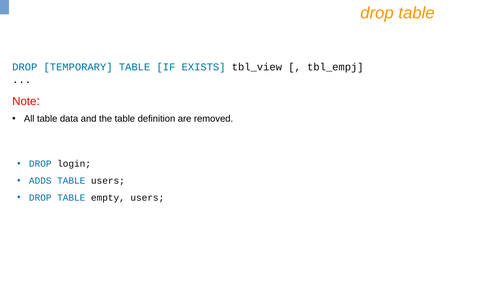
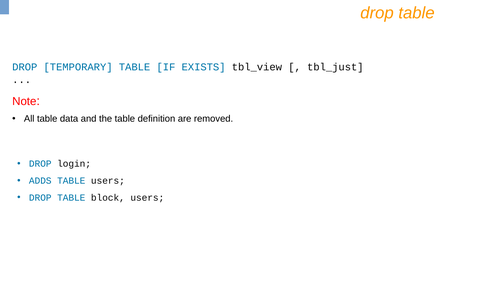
tbl_empj: tbl_empj -> tbl_just (335, 67)
empty: empty -> block (108, 198)
